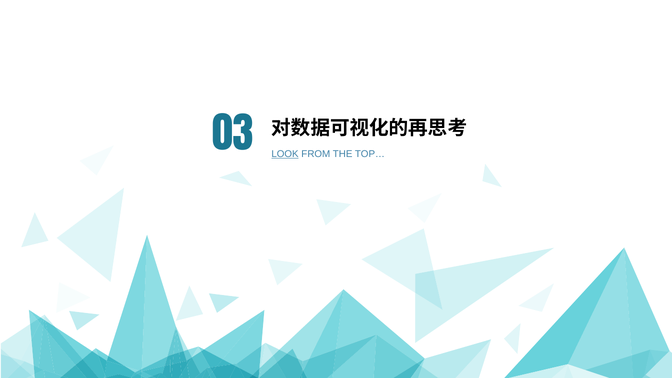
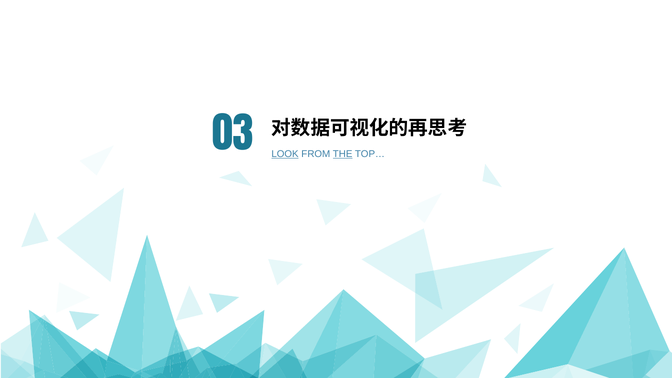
THE underline: none -> present (343, 154)
